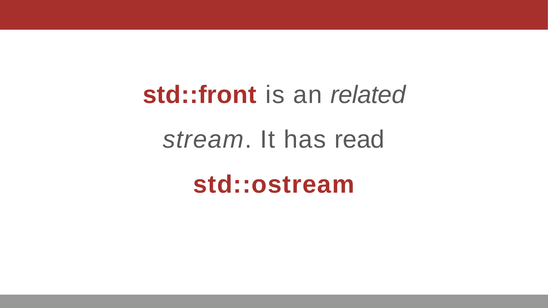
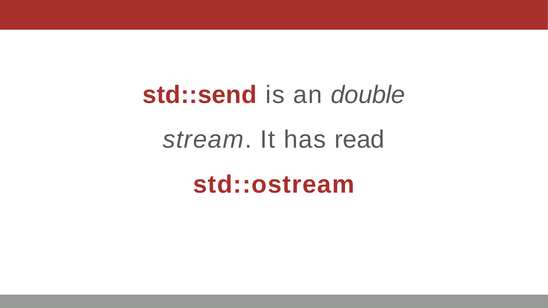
std::front: std::front -> std::send (200, 95)
related: related -> double (368, 95)
